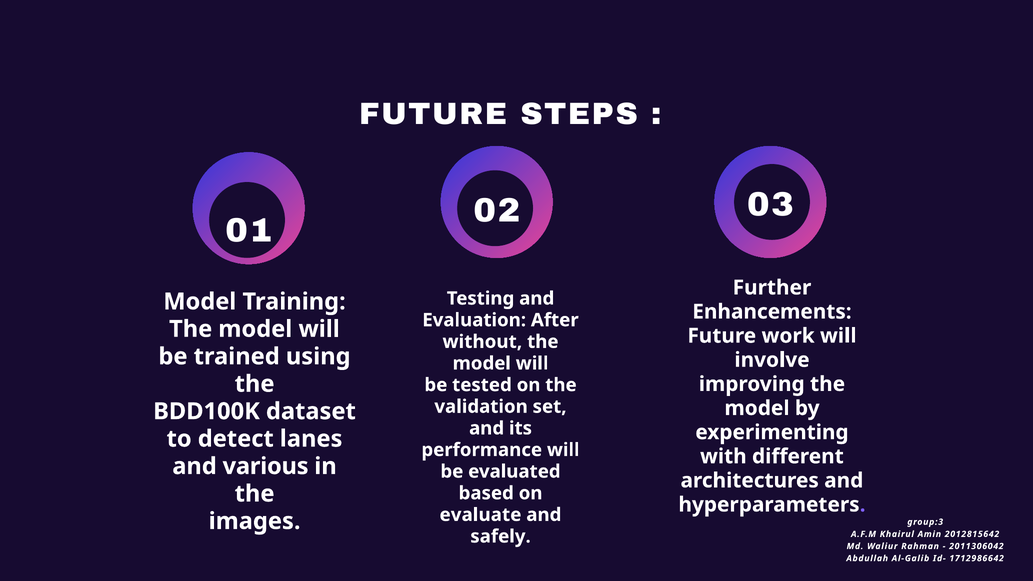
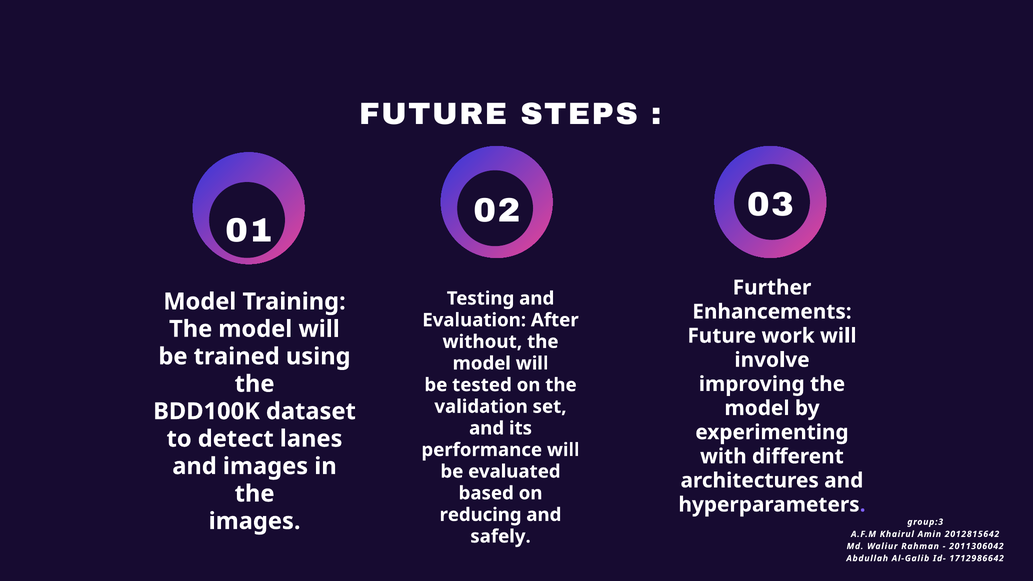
and various: various -> images (265, 466)
evaluate: evaluate -> reducing (481, 515)
